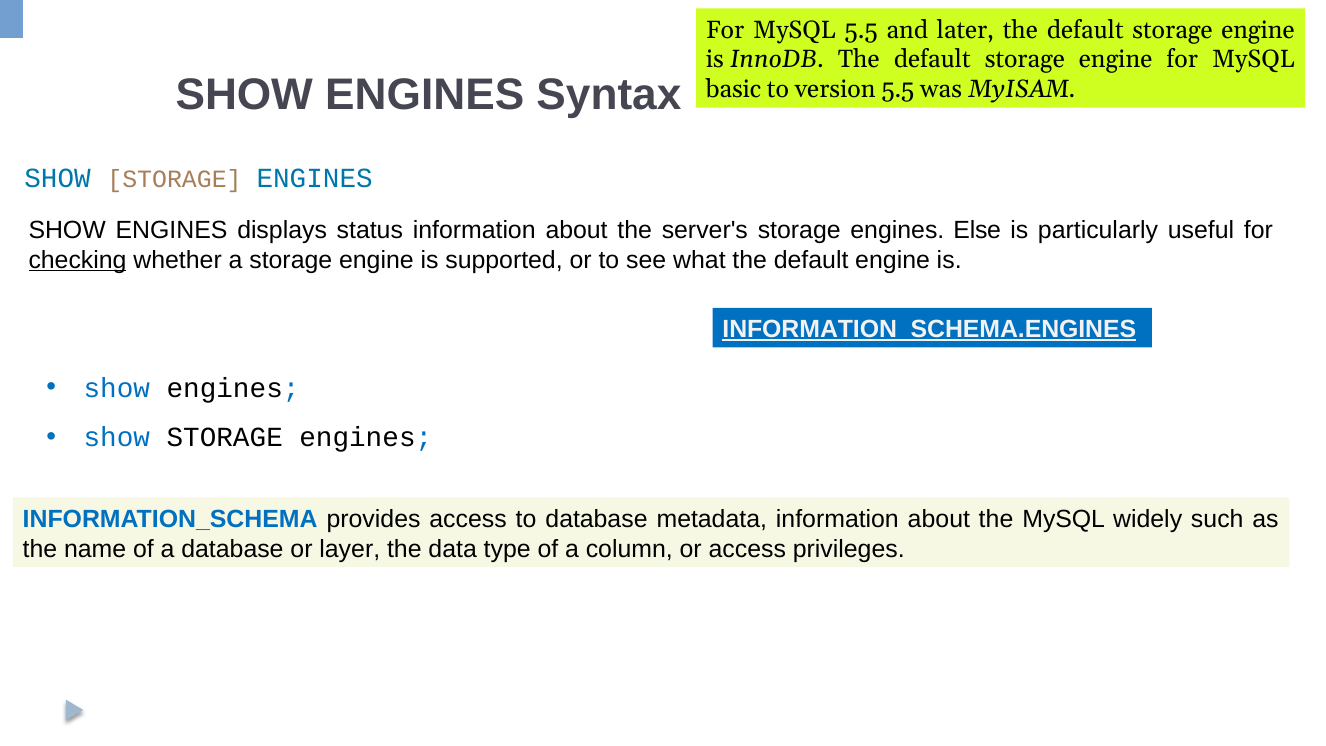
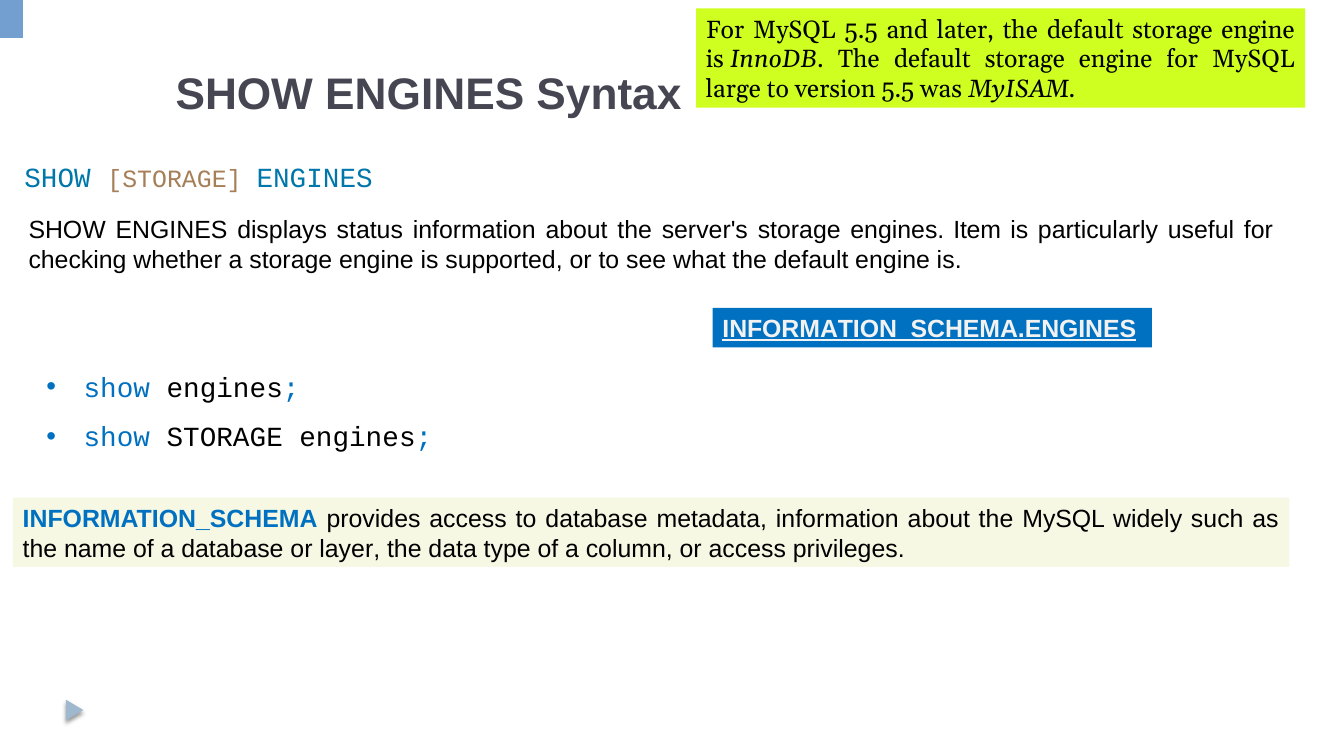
basic: basic -> large (733, 89)
Else: Else -> Item (977, 230)
checking underline: present -> none (78, 260)
